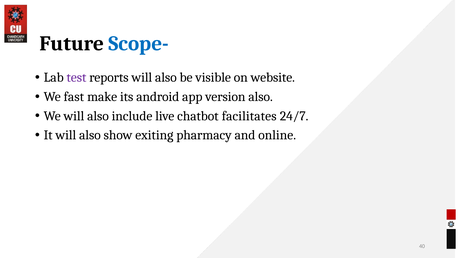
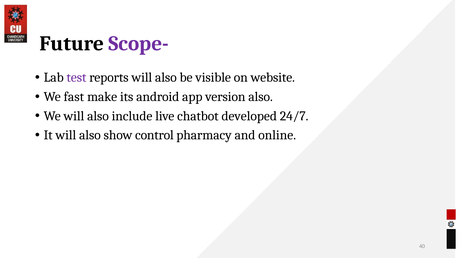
Scope- colour: blue -> purple (139, 44)
facilitates: facilitates -> developed (249, 116)
exiting: exiting -> control (154, 136)
